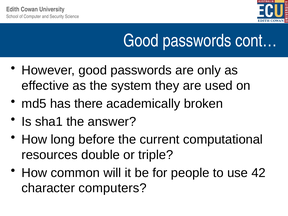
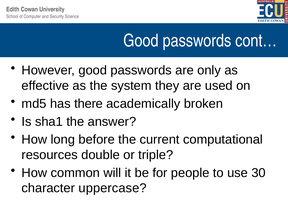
42: 42 -> 30 (259, 173)
computers: computers -> uppercase (113, 188)
